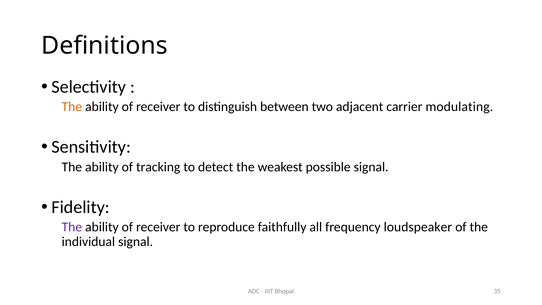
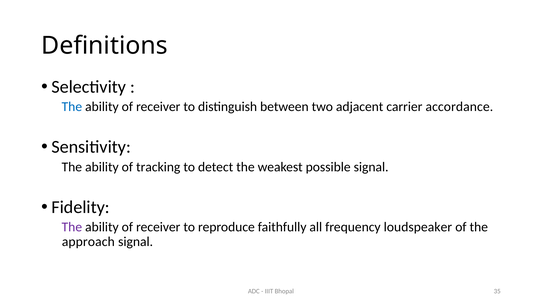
The colour: orange -> blue (72, 107)
modulating: modulating -> accordance (459, 107)
individual: individual -> approach (88, 242)
